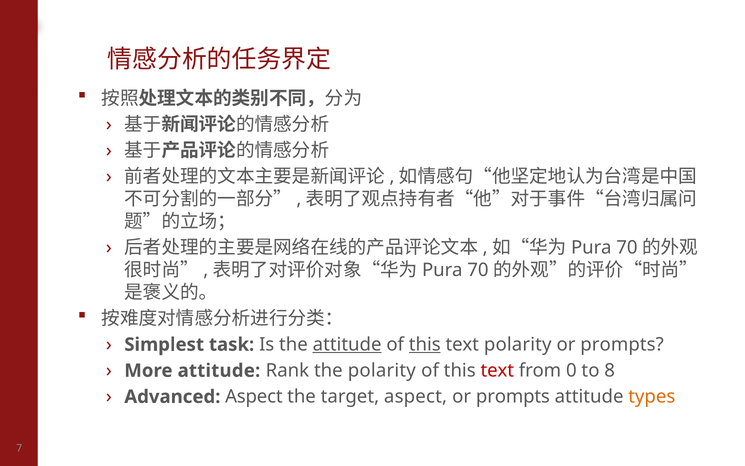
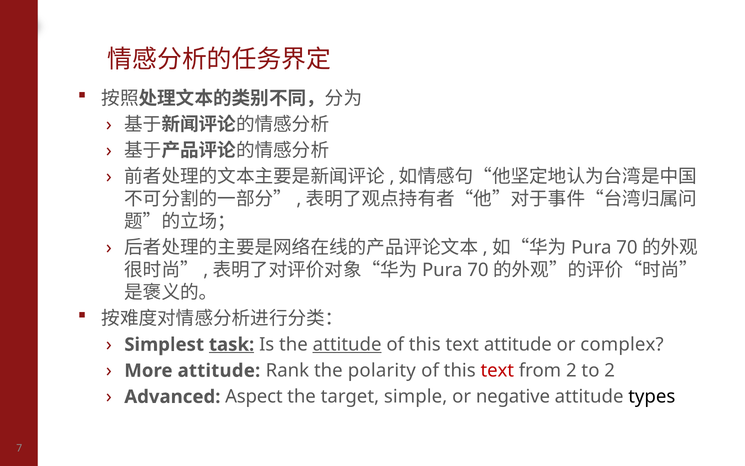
task underline: none -> present (232, 344)
this underline: present -> none (425, 344)
text polarity: polarity -> attitude (518, 344)
prompts: prompts -> complex (622, 344)
from 0: 0 -> 2 (571, 370)
to 8: 8 -> 2 (610, 370)
target aspect: aspect -> simple (416, 396)
prompts: prompts -> negative (513, 396)
types colour: orange -> black (652, 396)
